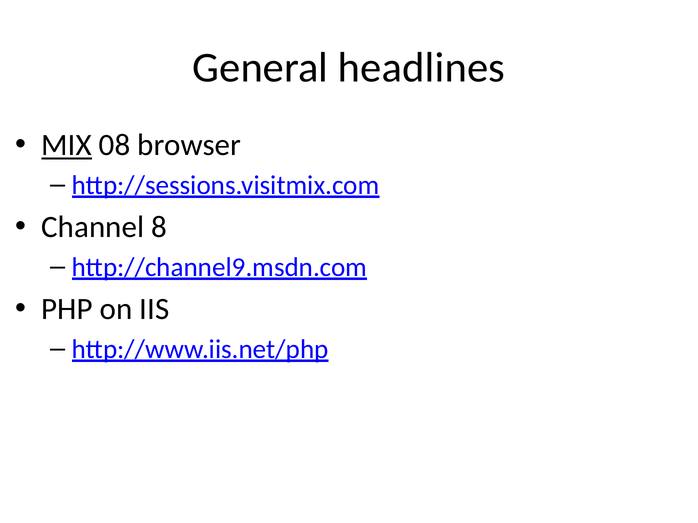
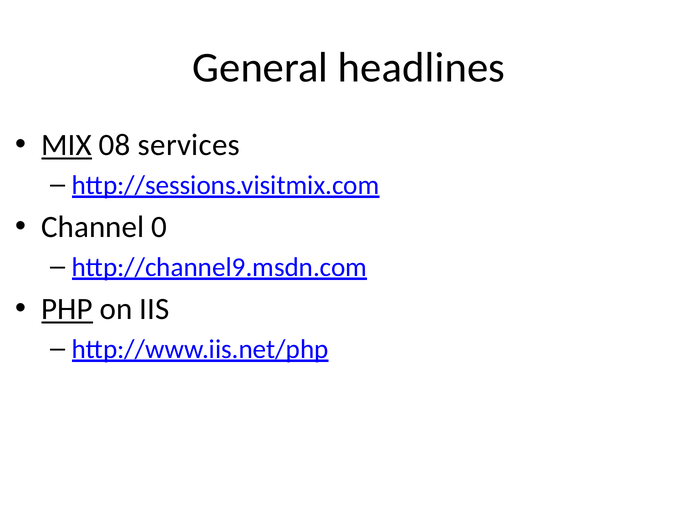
browser: browser -> services (189, 145)
8: 8 -> 0 (159, 227)
PHP underline: none -> present (67, 309)
